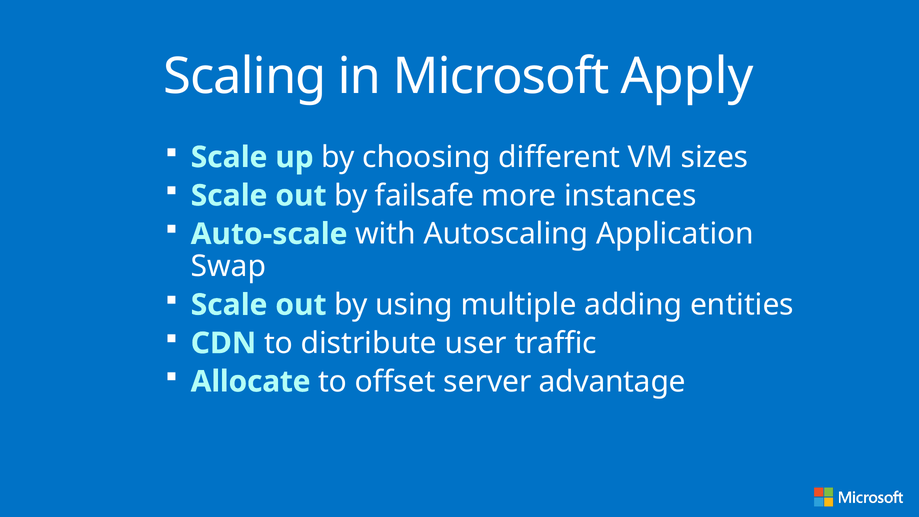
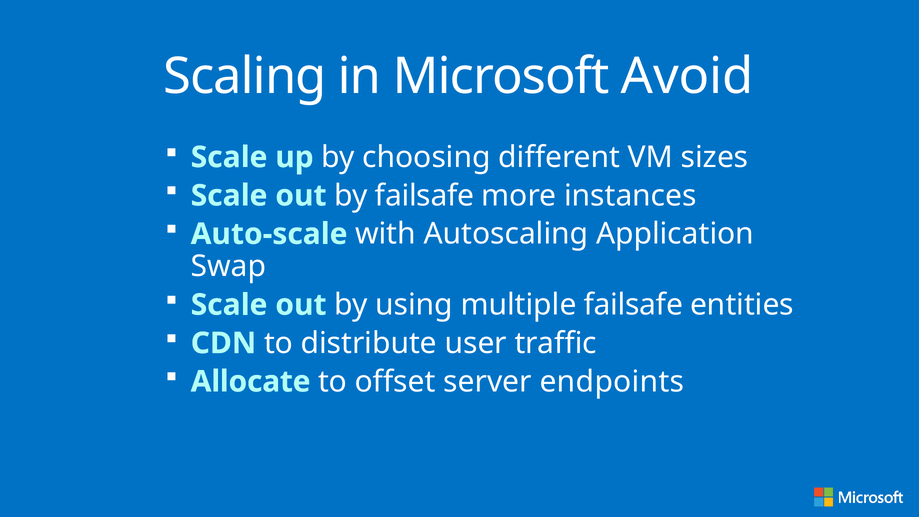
Apply: Apply -> Avoid (687, 77)
multiple adding: adding -> failsafe (633, 305)
advantage: advantage -> endpoints (612, 382)
